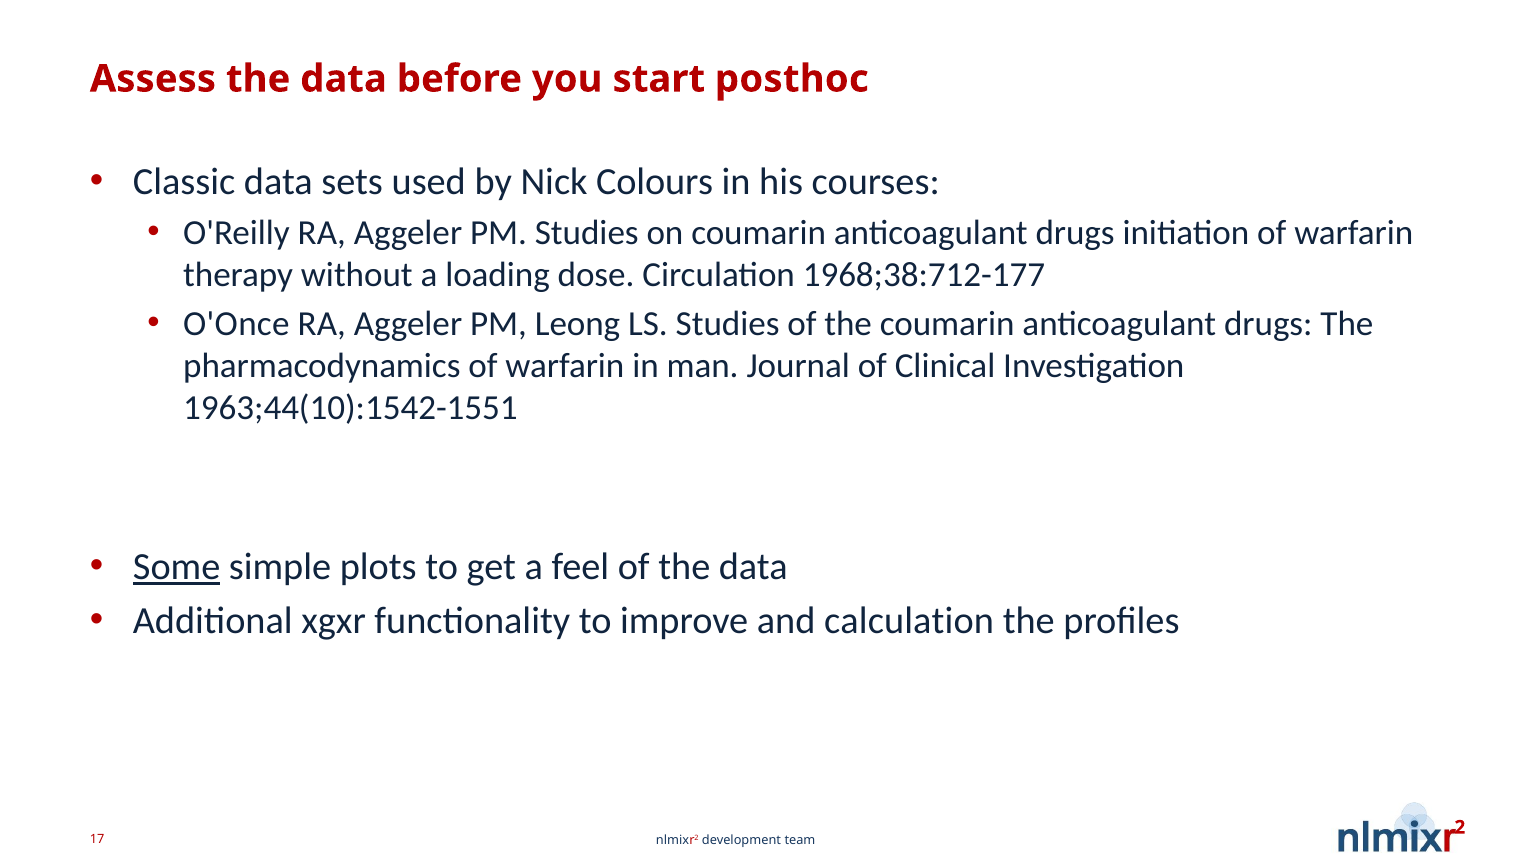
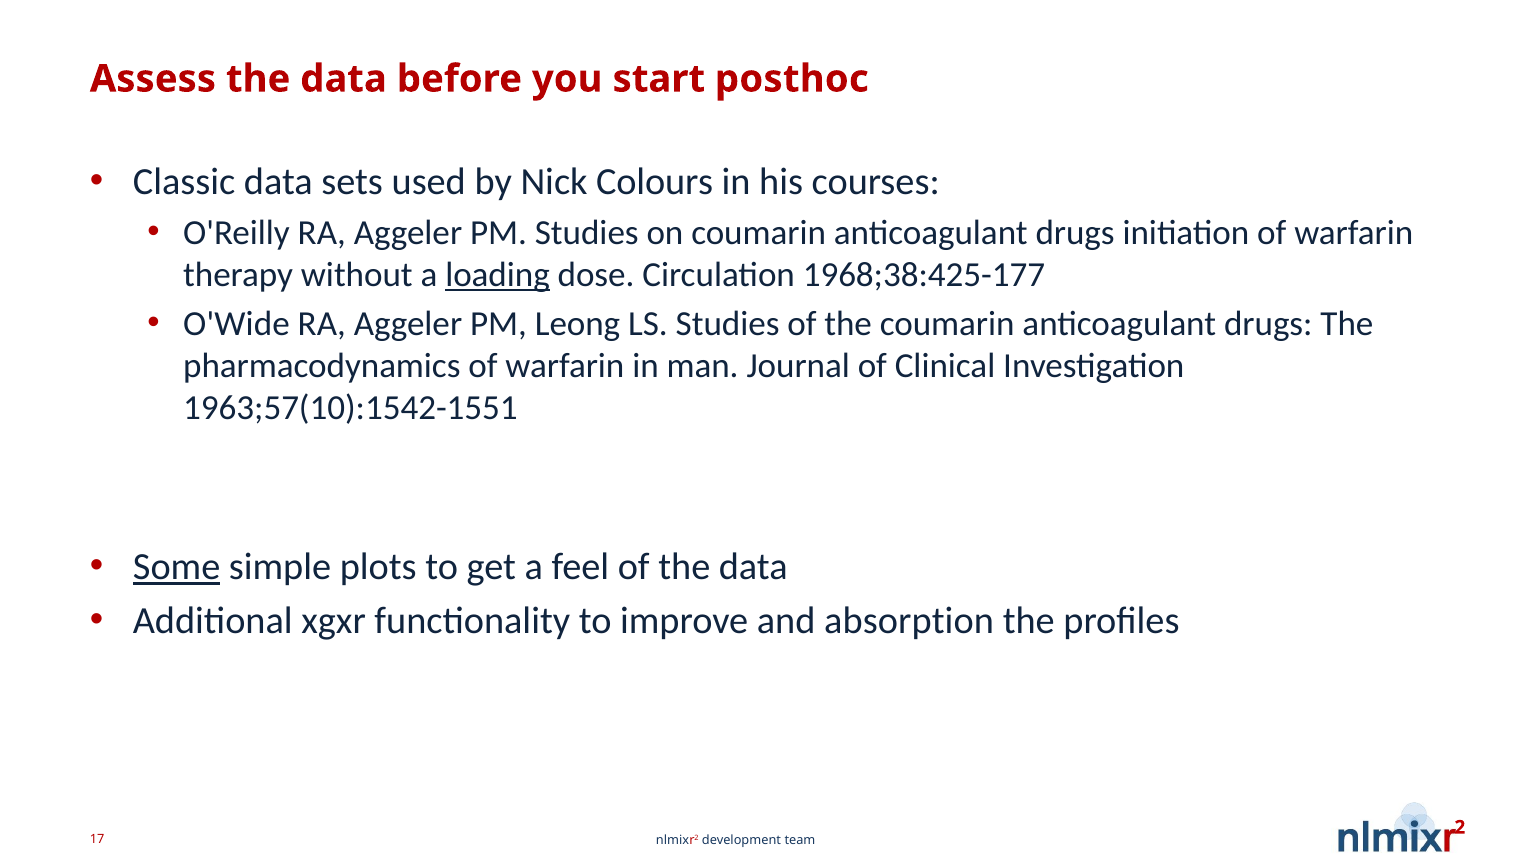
loading underline: none -> present (498, 275)
1968;38:712-177: 1968;38:712-177 -> 1968;38:425-177 (924, 275)
O'Once: O'Once -> O'Wide (236, 324)
1963;44(10):1542-1551: 1963;44(10):1542-1551 -> 1963;57(10):1542-1551 (350, 408)
calculation: calculation -> absorption (909, 621)
